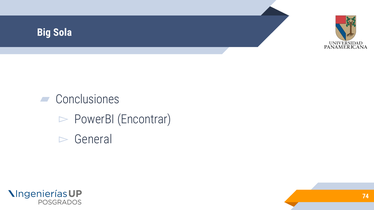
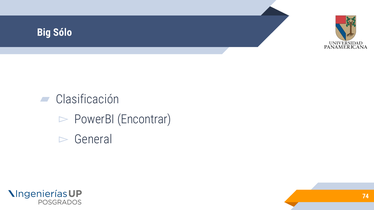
Sola: Sola -> Sólo (63, 32)
Conclusiones: Conclusiones -> Clasificación (87, 99)
